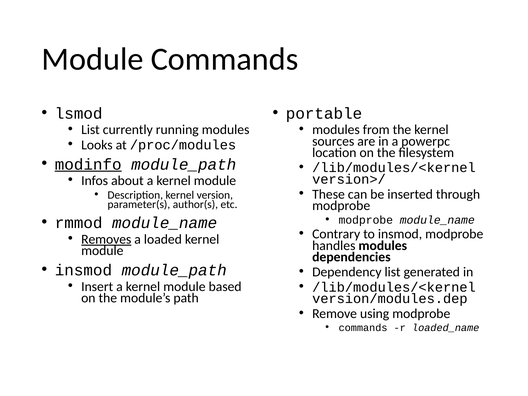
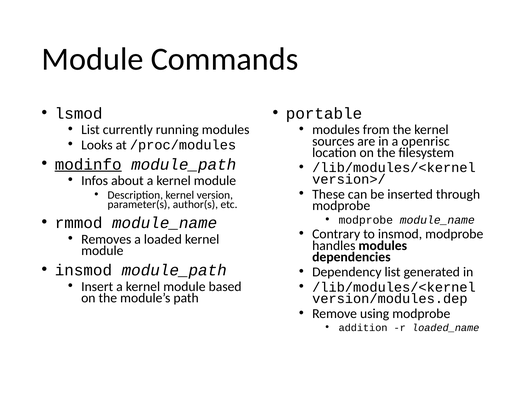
powerpc: powerpc -> openrisc (426, 141)
Removes underline: present -> none (106, 239)
commands: commands -> addition (363, 328)
